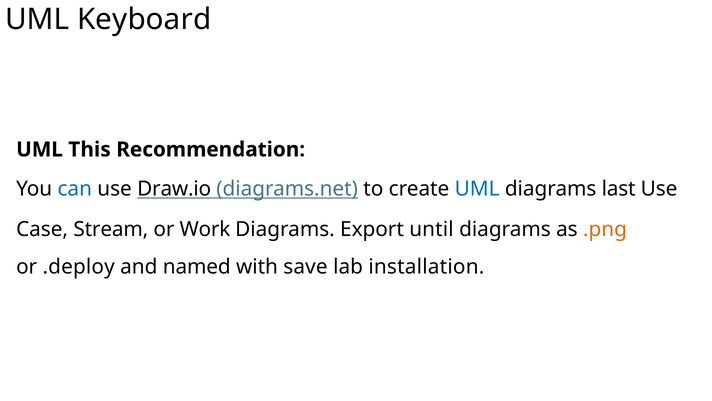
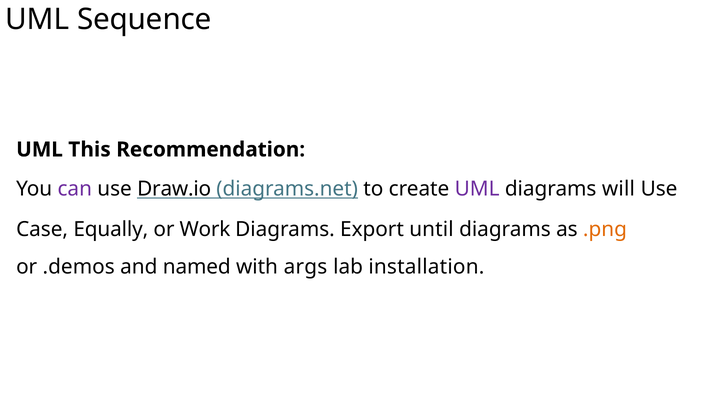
Keyboard: Keyboard -> Sequence (144, 20)
can colour: blue -> purple (75, 188)
UML colour: blue -> purple (477, 188)
last: last -> will (618, 188)
Stream: Stream -> Equally (111, 229)
.deploy: .deploy -> .demos (79, 266)
save: save -> args (305, 266)
